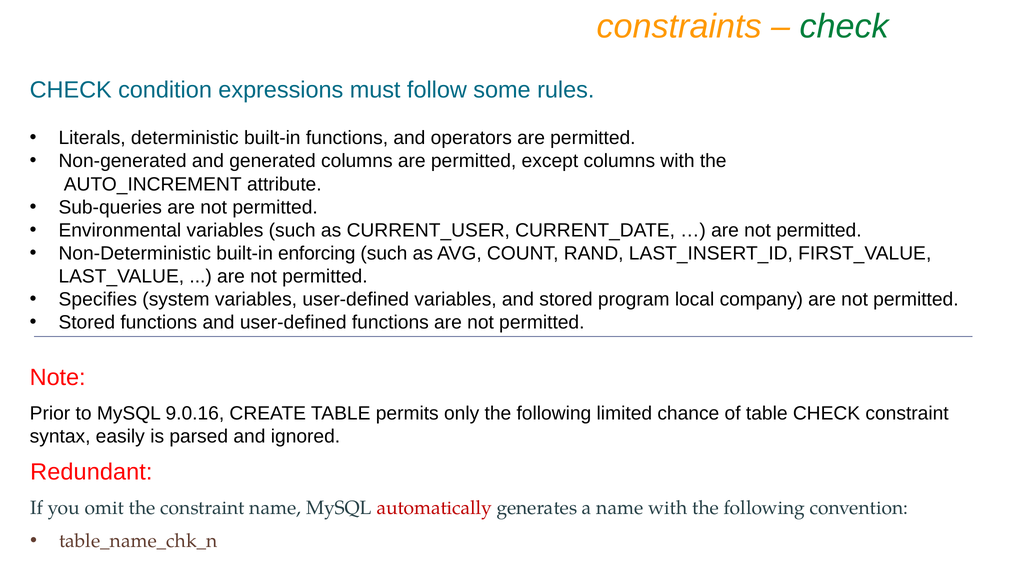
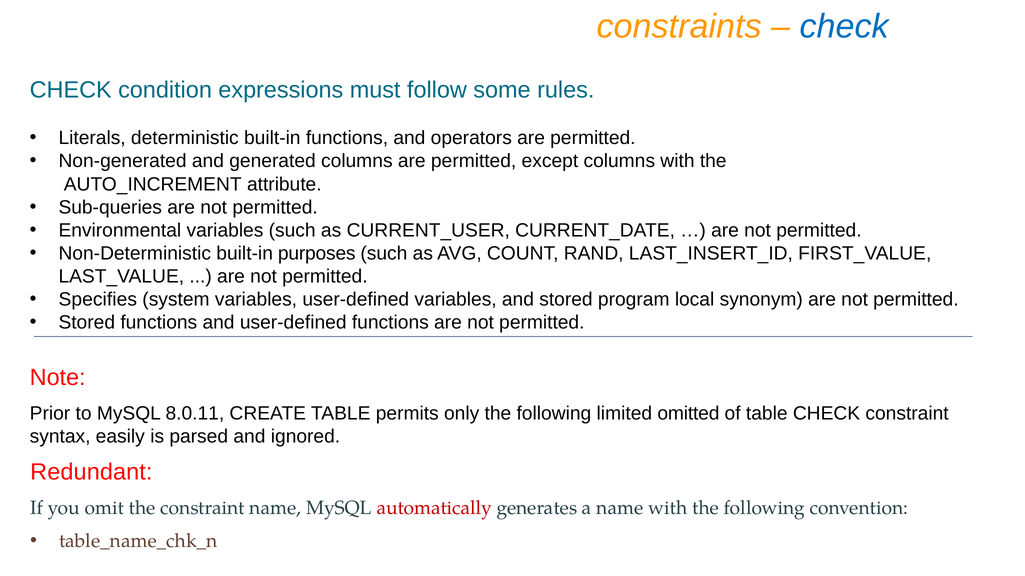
check colour: green -> blue (844, 27)
enforcing: enforcing -> purposes (317, 254)
company: company -> synonym (761, 300)
9.0.16: 9.0.16 -> 8.0.11 (195, 414)
chance: chance -> omitted (688, 414)
